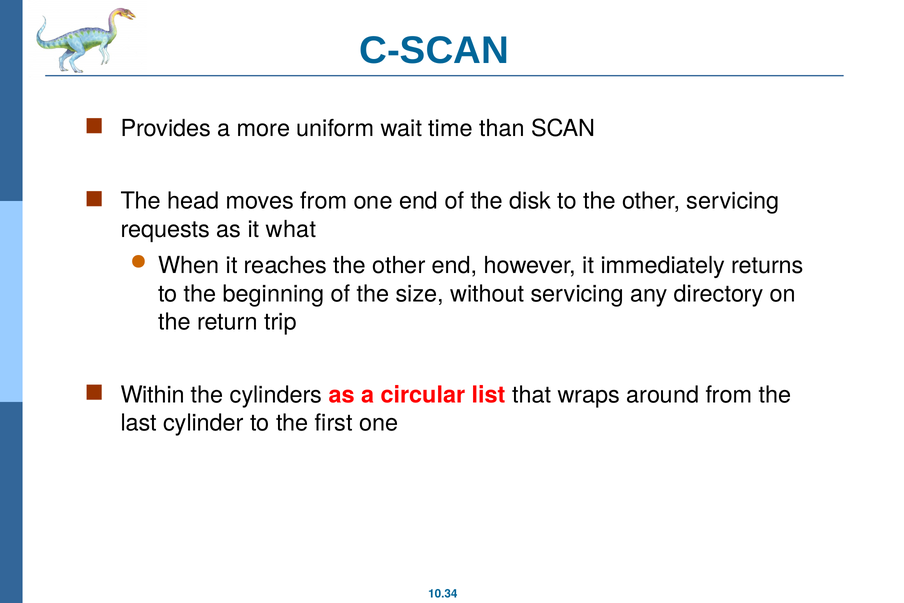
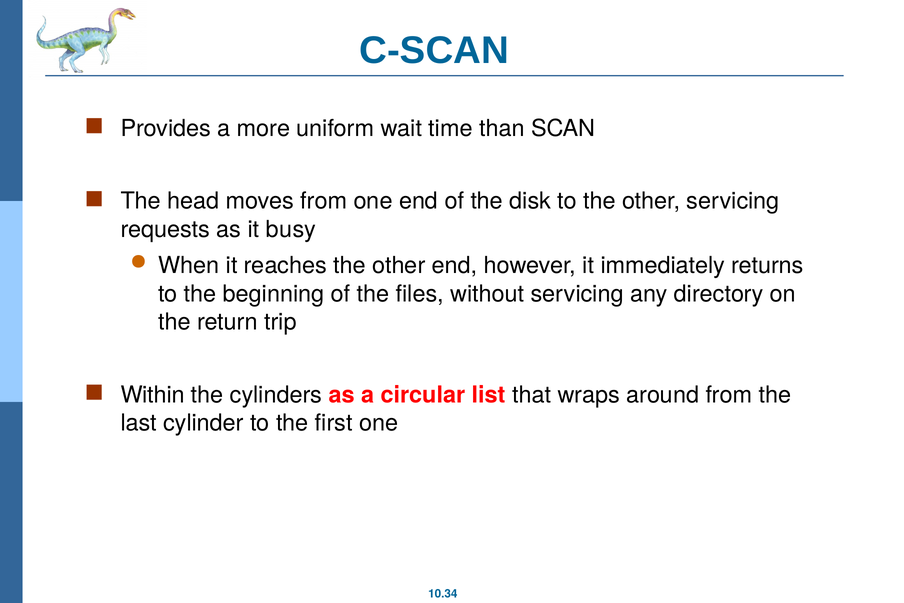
what: what -> busy (291, 229)
size: size -> files (420, 294)
